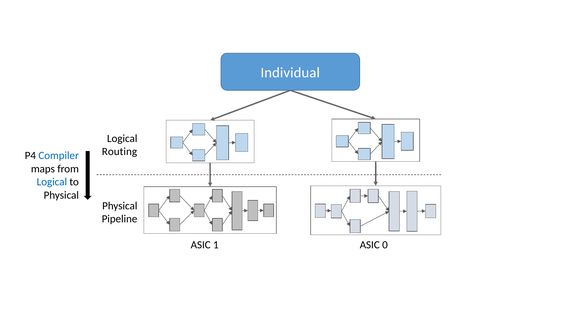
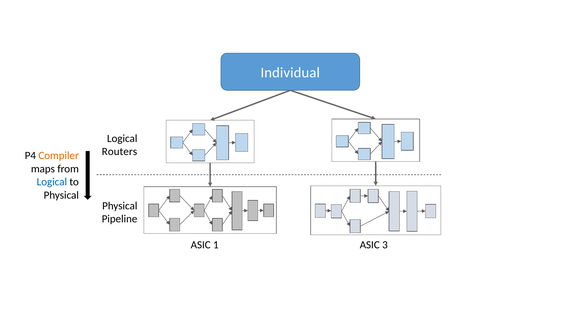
Routing: Routing -> Routers (120, 152)
Compiler colour: blue -> orange (59, 156)
0: 0 -> 3 (385, 245)
